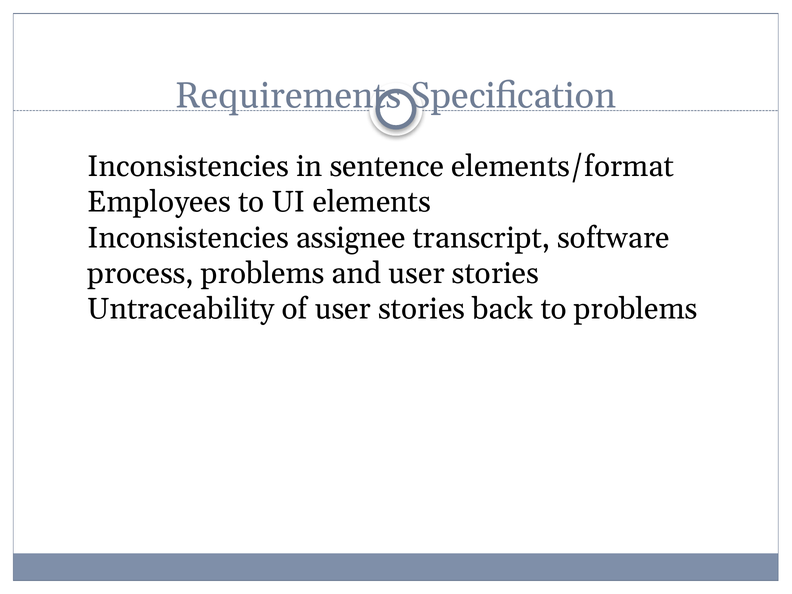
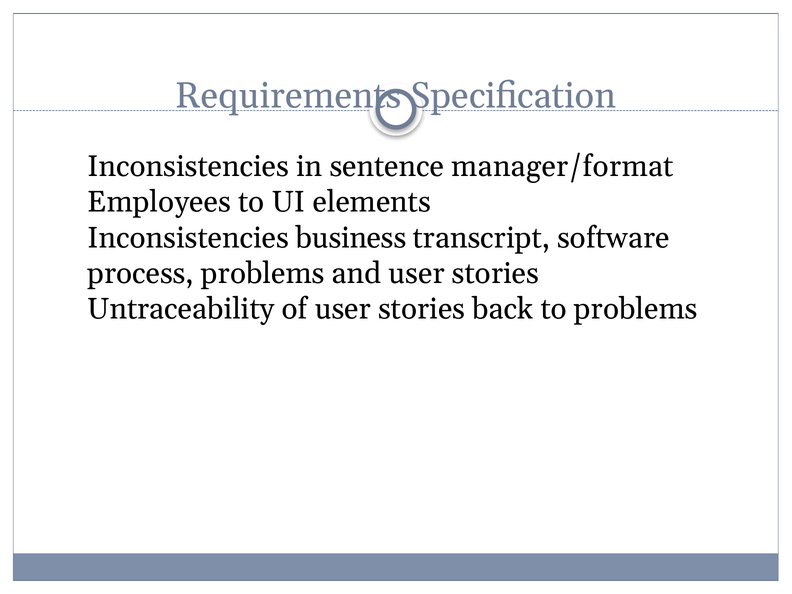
elements/format: elements/format -> manager/format (563, 166)
assignee: assignee -> business (351, 238)
